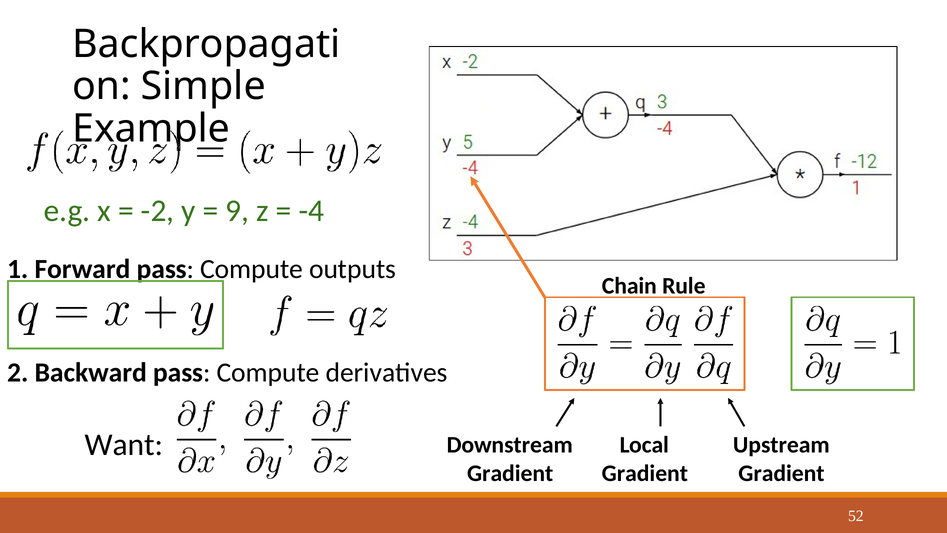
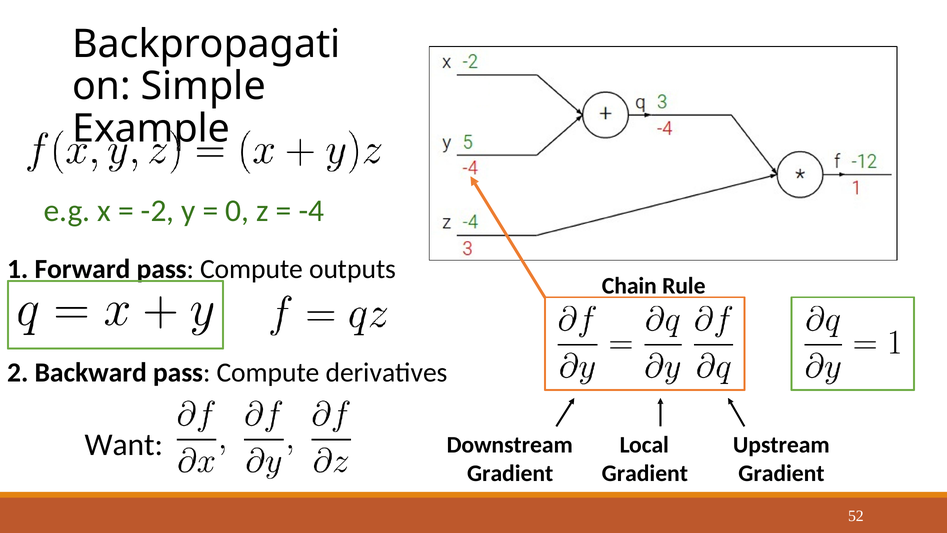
9: 9 -> 0 (237, 211)
